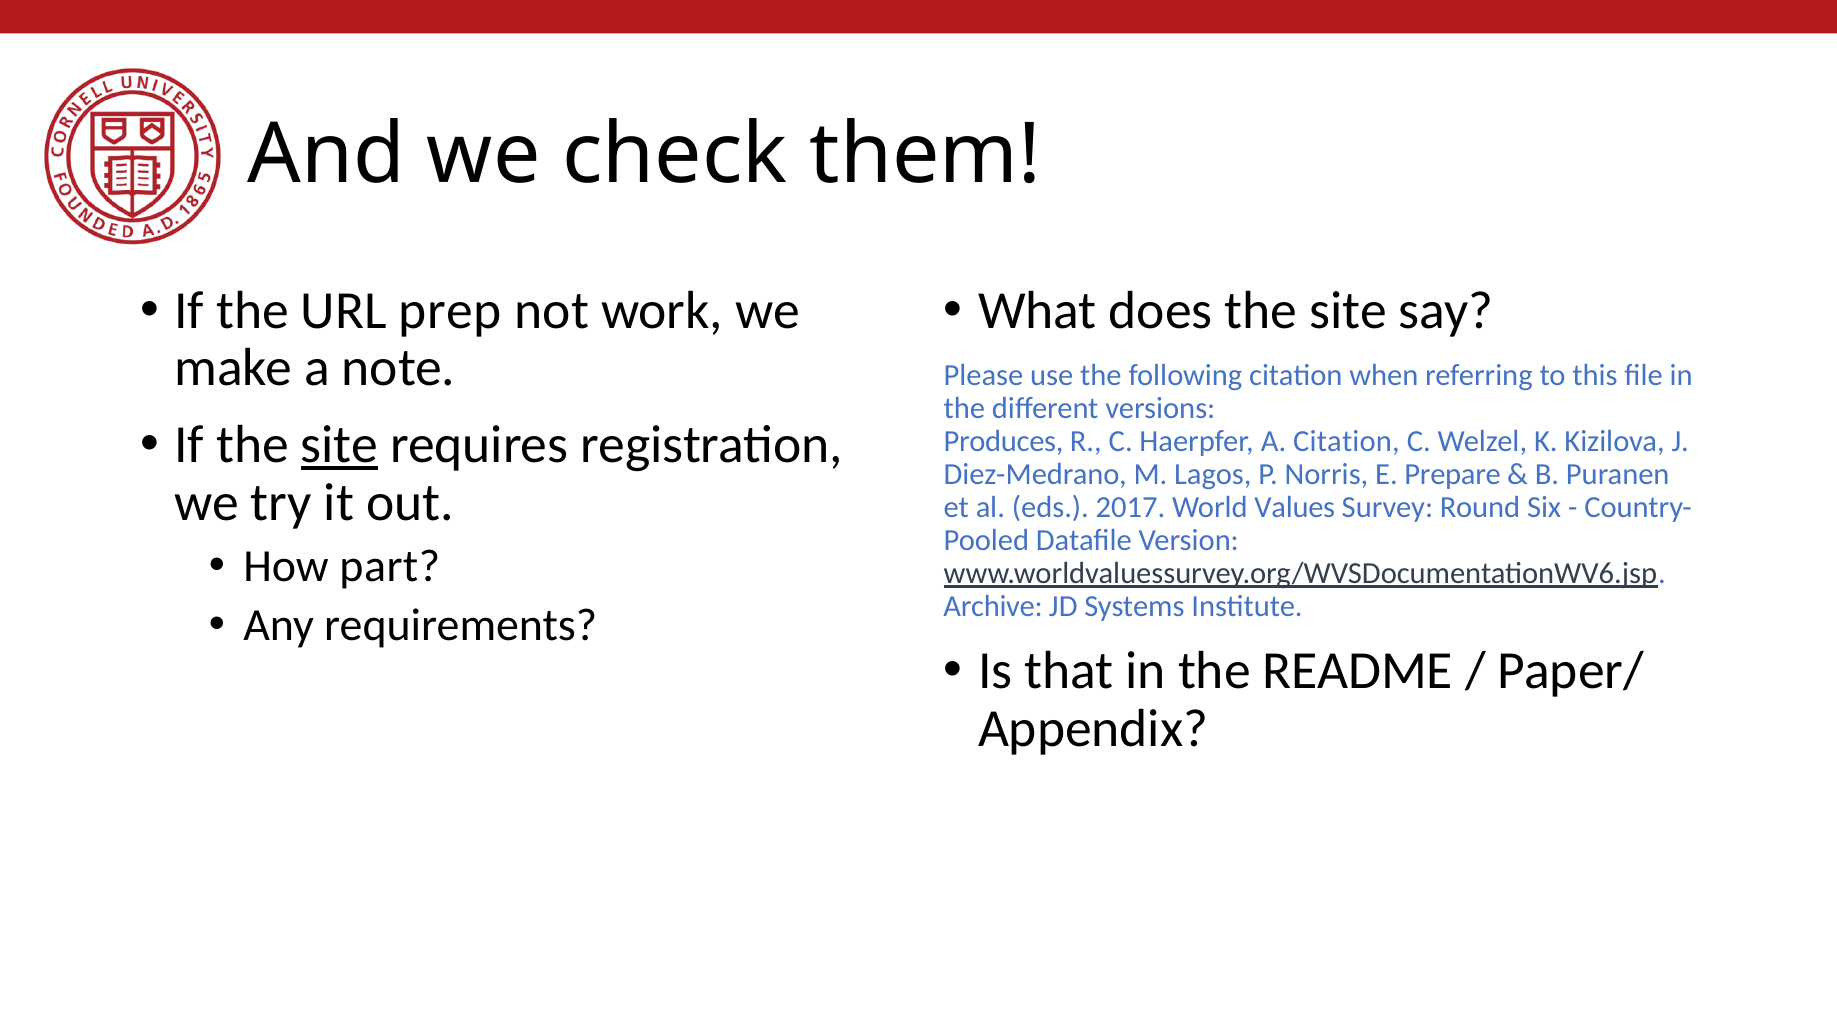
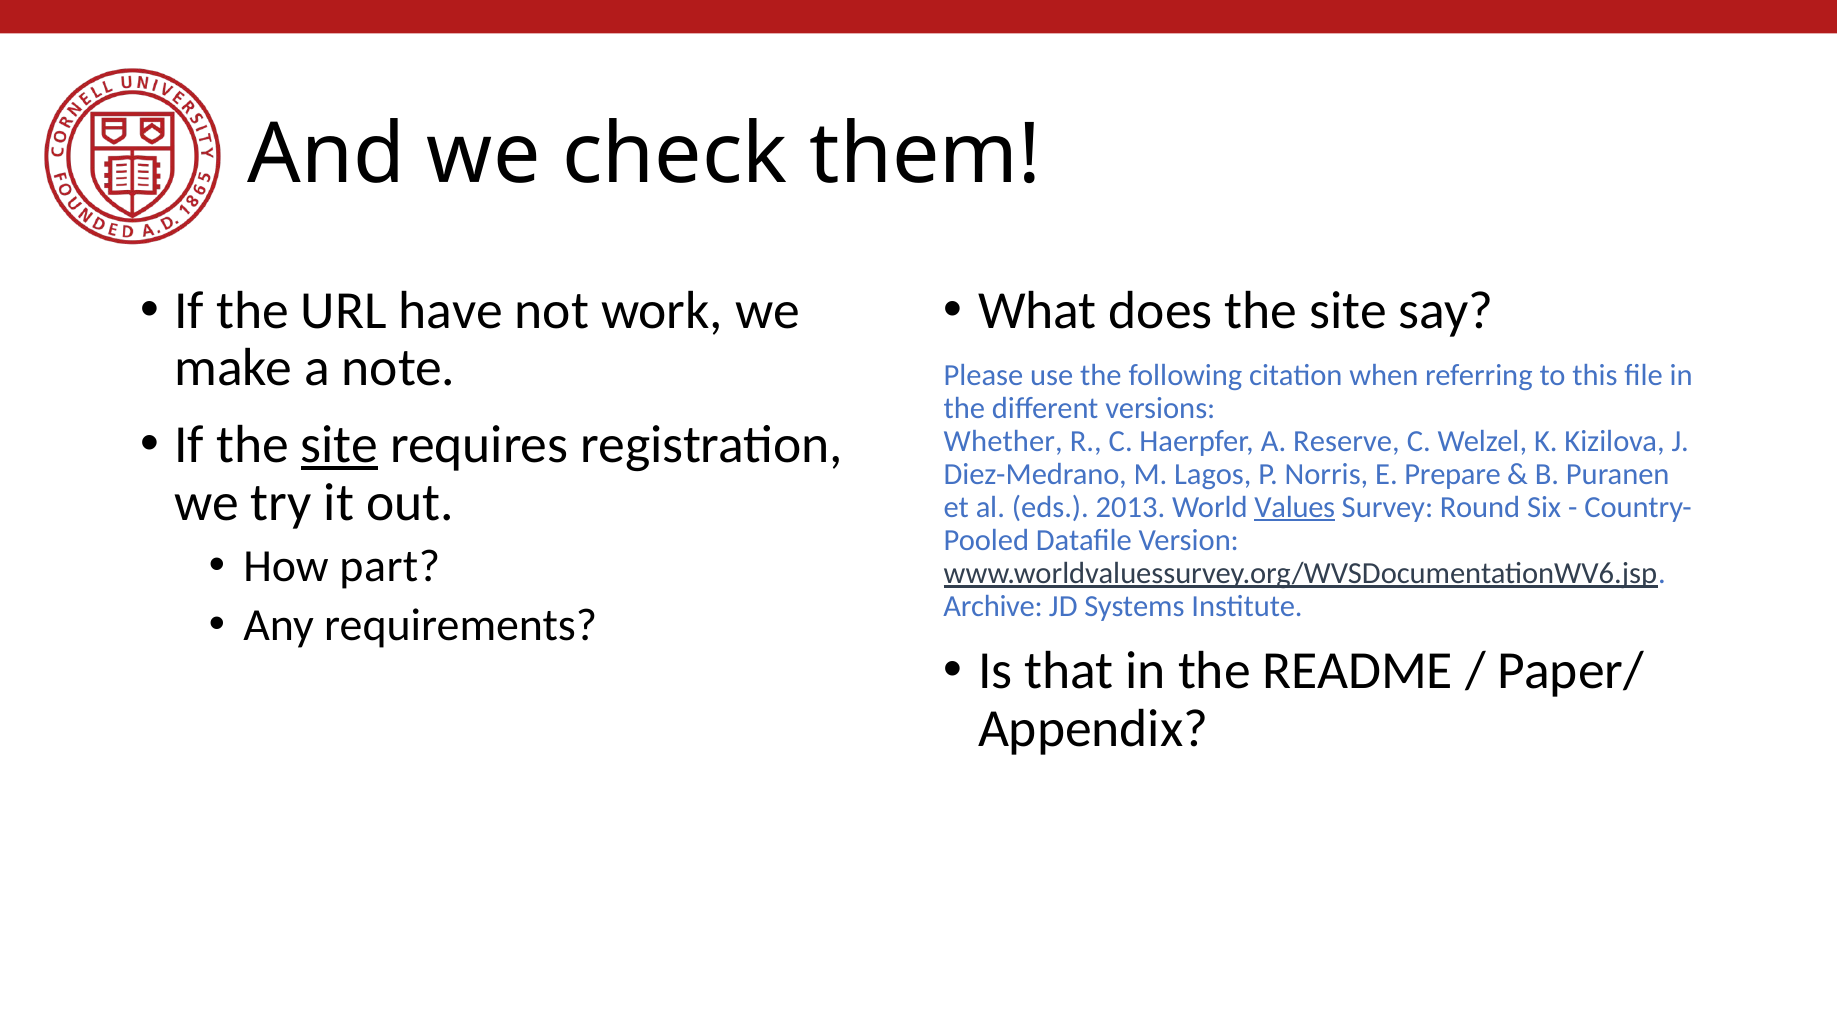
prep: prep -> have (451, 310)
Produces: Produces -> Whether (1003, 441)
A Citation: Citation -> Reserve (1347, 441)
2017: 2017 -> 2013 (1130, 507)
Values underline: none -> present (1295, 507)
